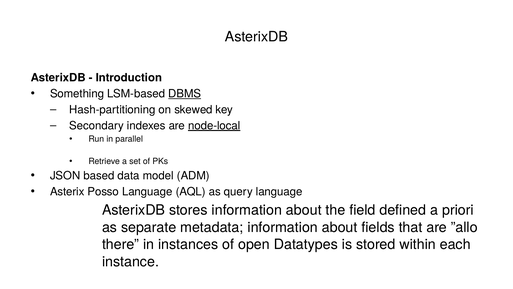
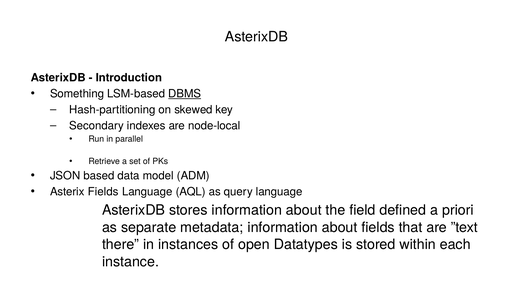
node-local underline: present -> none (214, 125)
Asterix Posso: Posso -> Fields (103, 192)
”allo: ”allo -> ”text (464, 227)
